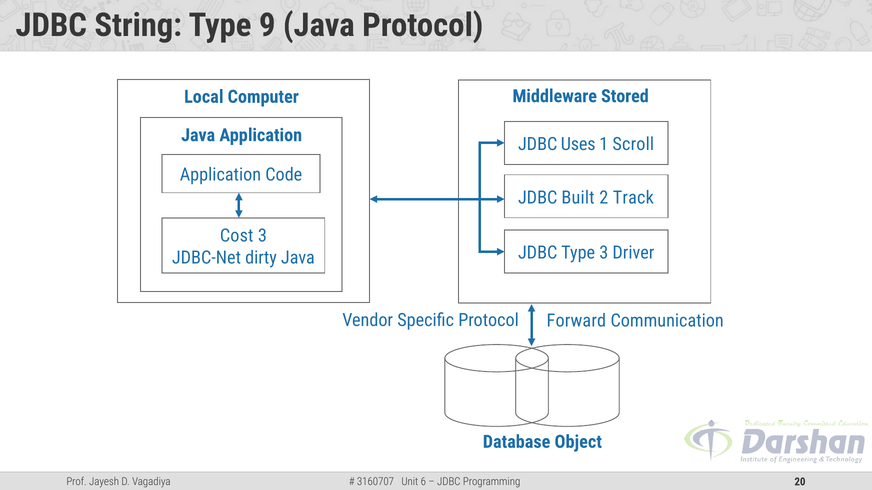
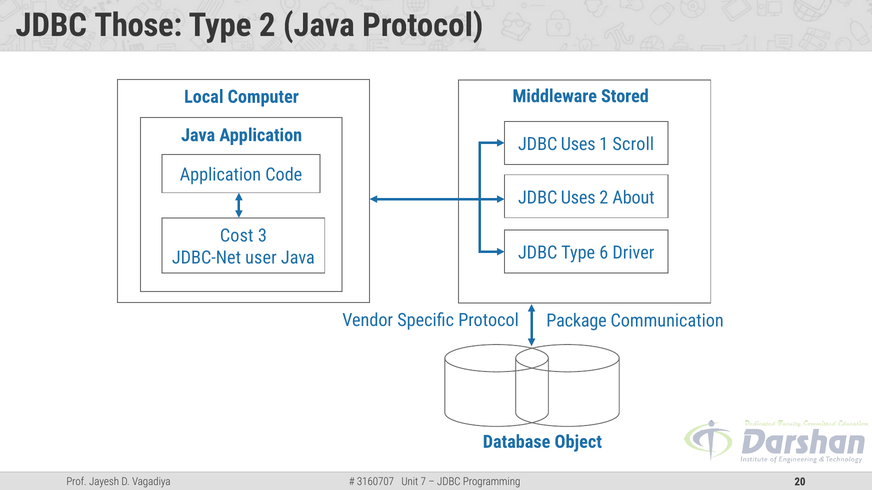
String: String -> Those (138, 25)
Type 9: 9 -> 2 (267, 25)
Built: Built -> Uses (578, 198)
Track: Track -> About (633, 198)
Type 3: 3 -> 6 (604, 253)
dirty: dirty -> user (261, 258)
Forward: Forward -> Package (577, 321)
6: 6 -> 7 (423, 482)
